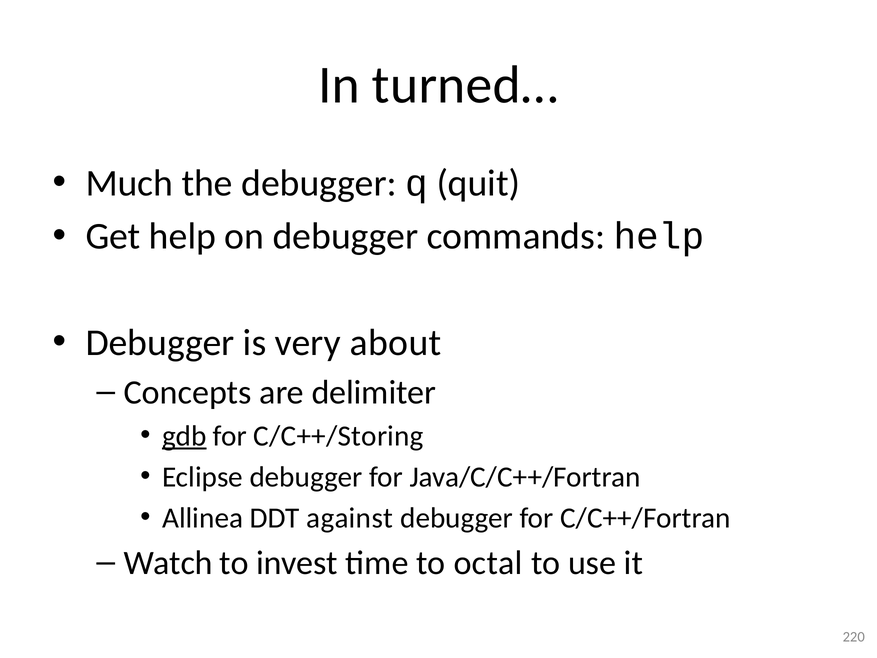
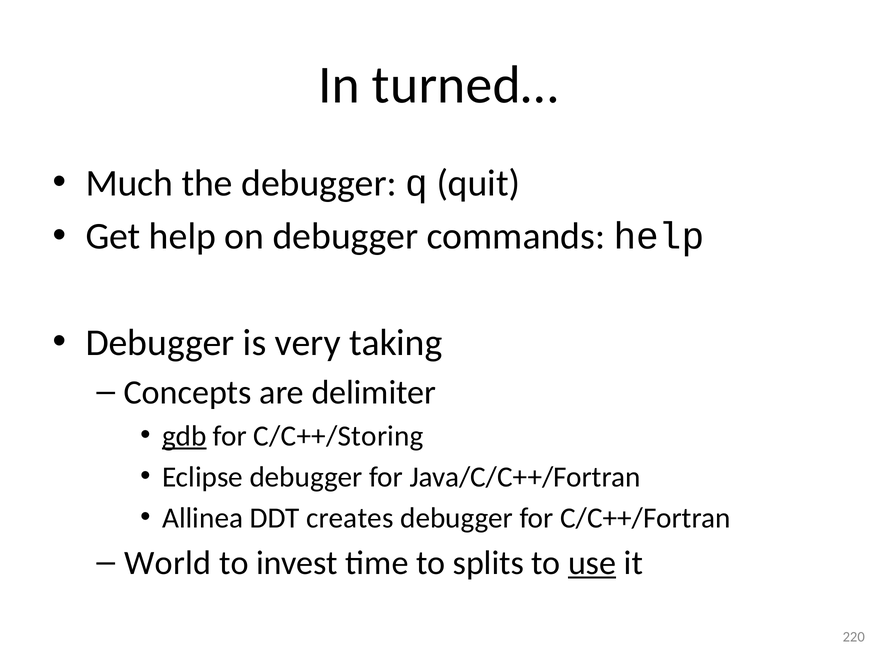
about: about -> taking (396, 343)
against: against -> creates (350, 518)
Watch: Watch -> World (168, 563)
octal: octal -> splits (488, 563)
use underline: none -> present (592, 563)
